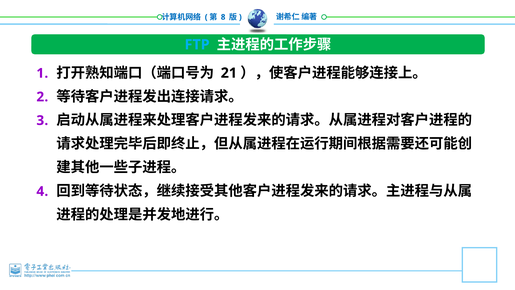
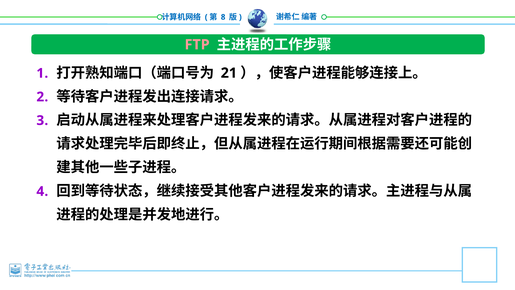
FTP colour: light blue -> pink (197, 45)
